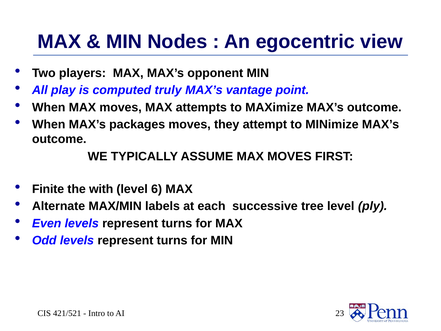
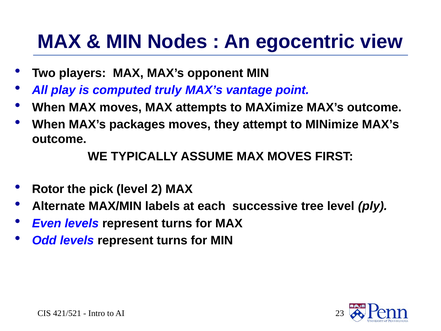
Finite: Finite -> Rotor (48, 189)
with: with -> pick (101, 189)
6: 6 -> 2 (157, 189)
